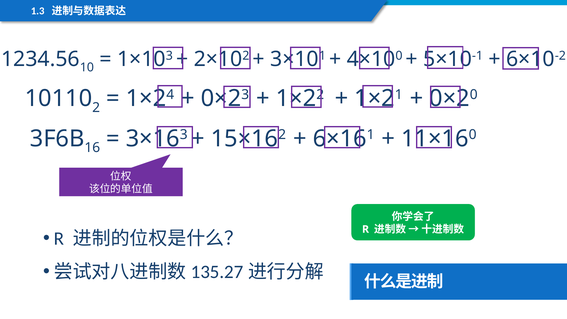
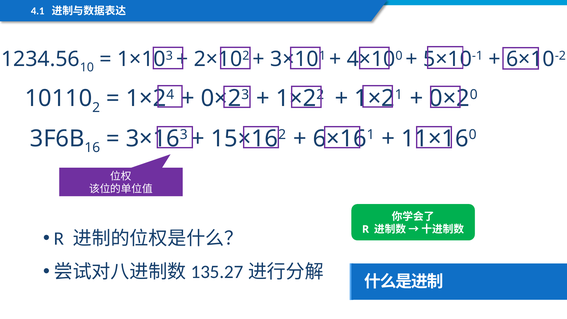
1.3: 1.3 -> 4.1 (38, 11)
